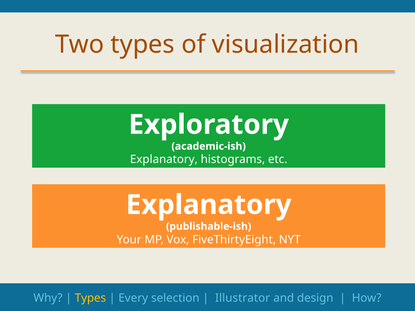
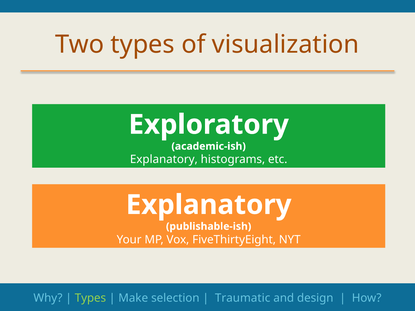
Types colour: yellow -> light green (90, 298)
Every: Every -> Make (133, 298)
Illustrator: Illustrator -> Traumatic (243, 298)
